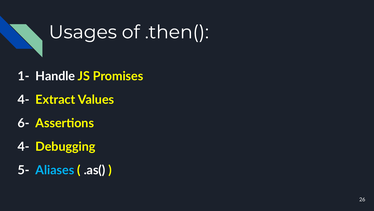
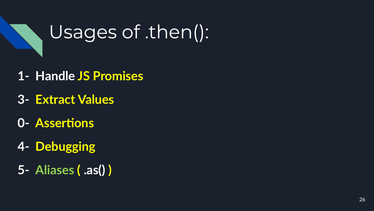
4-: 4- -> 3- (23, 99)
6-: 6- -> 0- (23, 123)
Aliases colour: light blue -> light green (55, 170)
